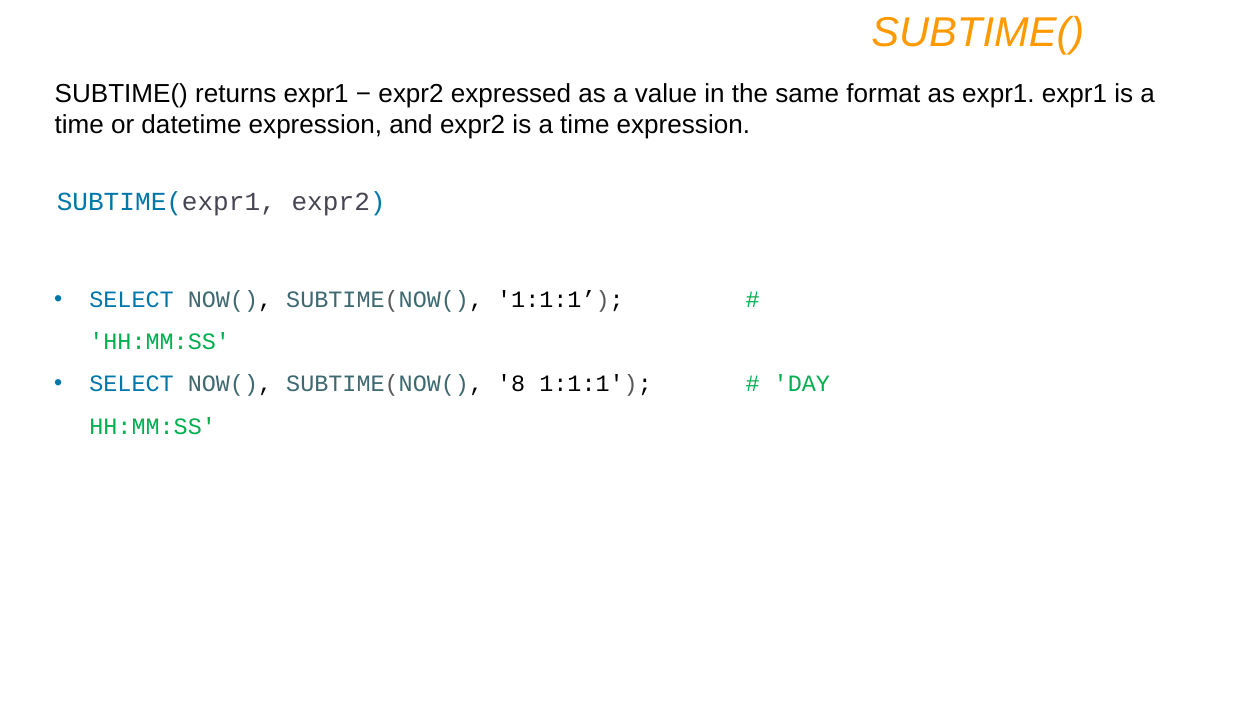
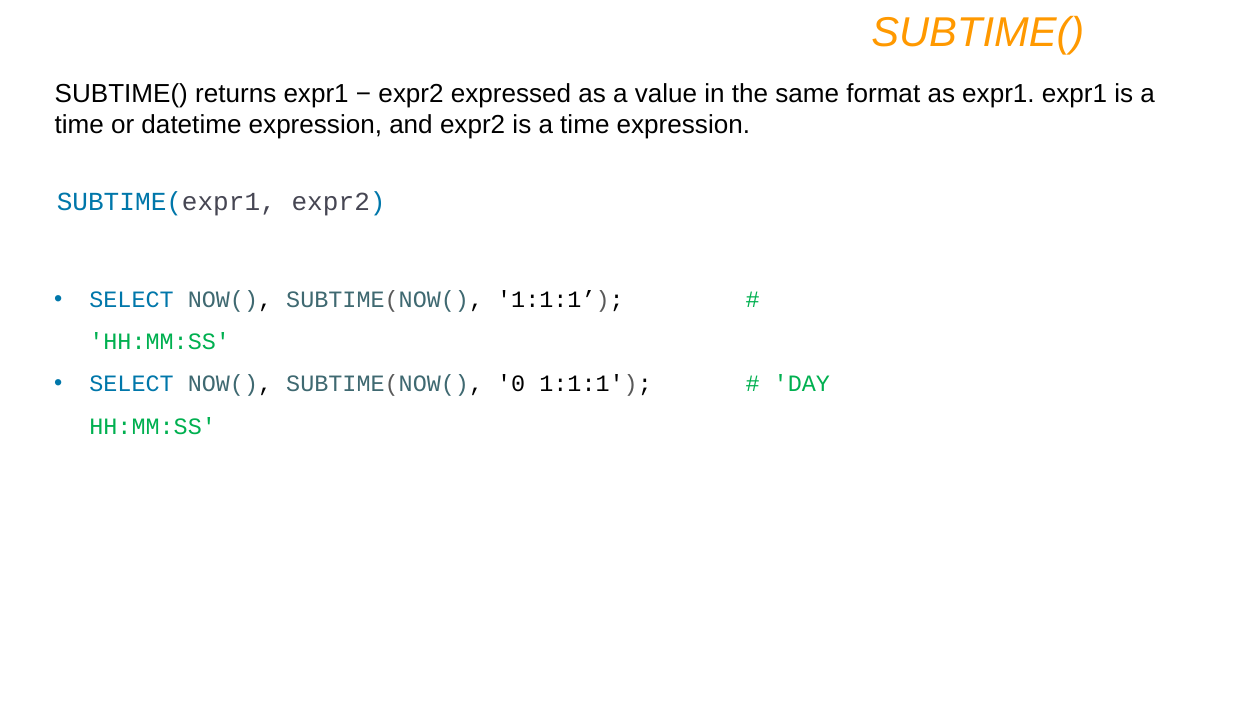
8: 8 -> 0 (511, 384)
